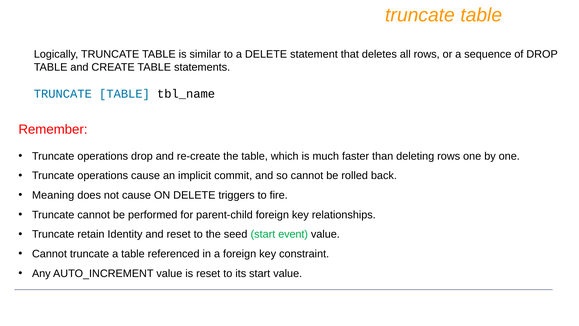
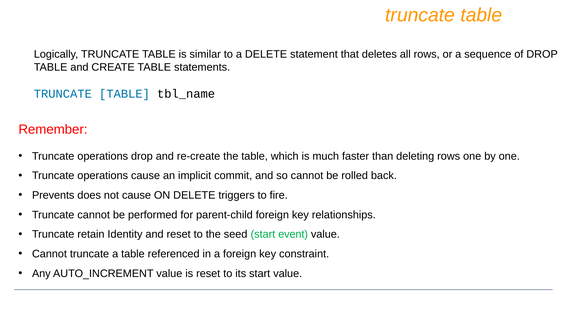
Meaning: Meaning -> Prevents (53, 195)
